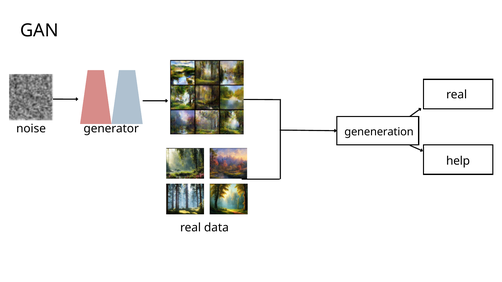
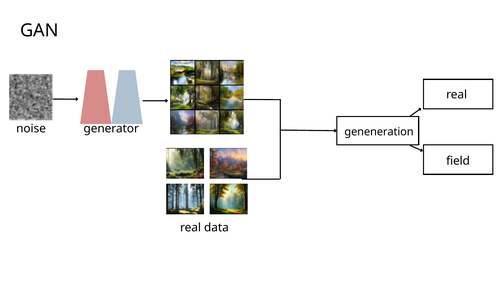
help: help -> field (458, 161)
